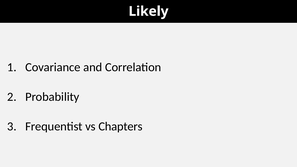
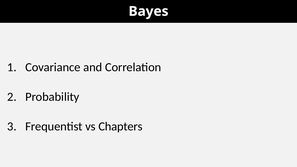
Likely: Likely -> Bayes (148, 11)
